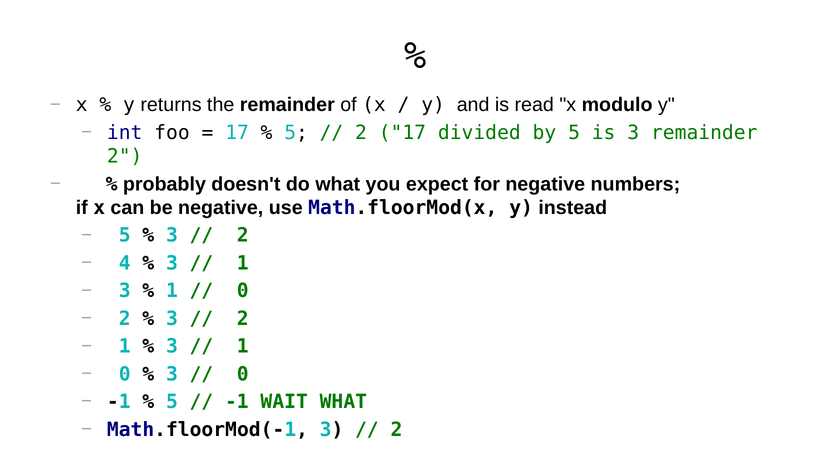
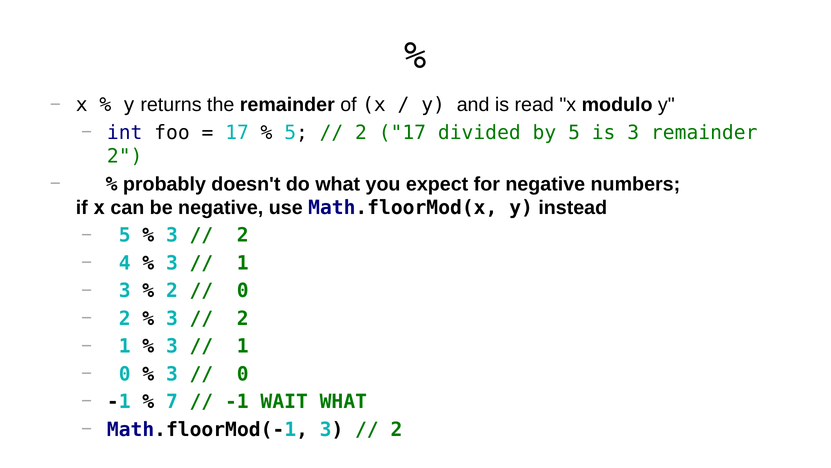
1: 1 -> 2 (172, 291)
5: 5 -> 7 (172, 401)
